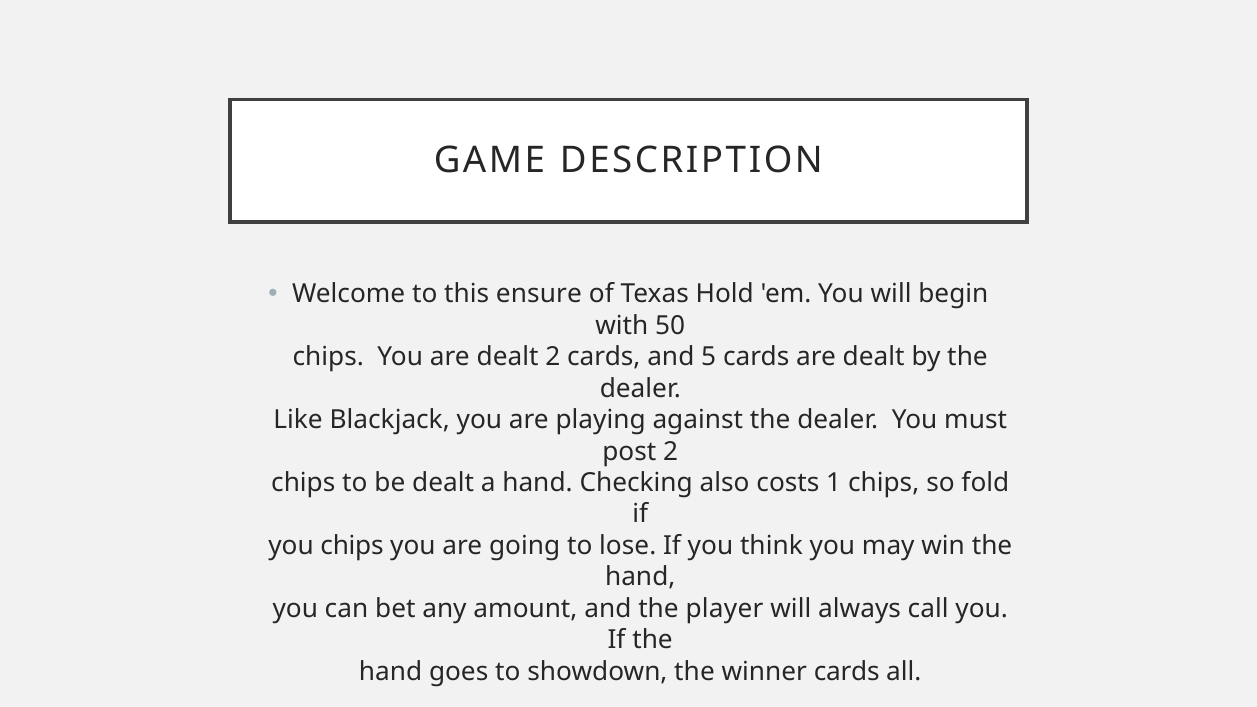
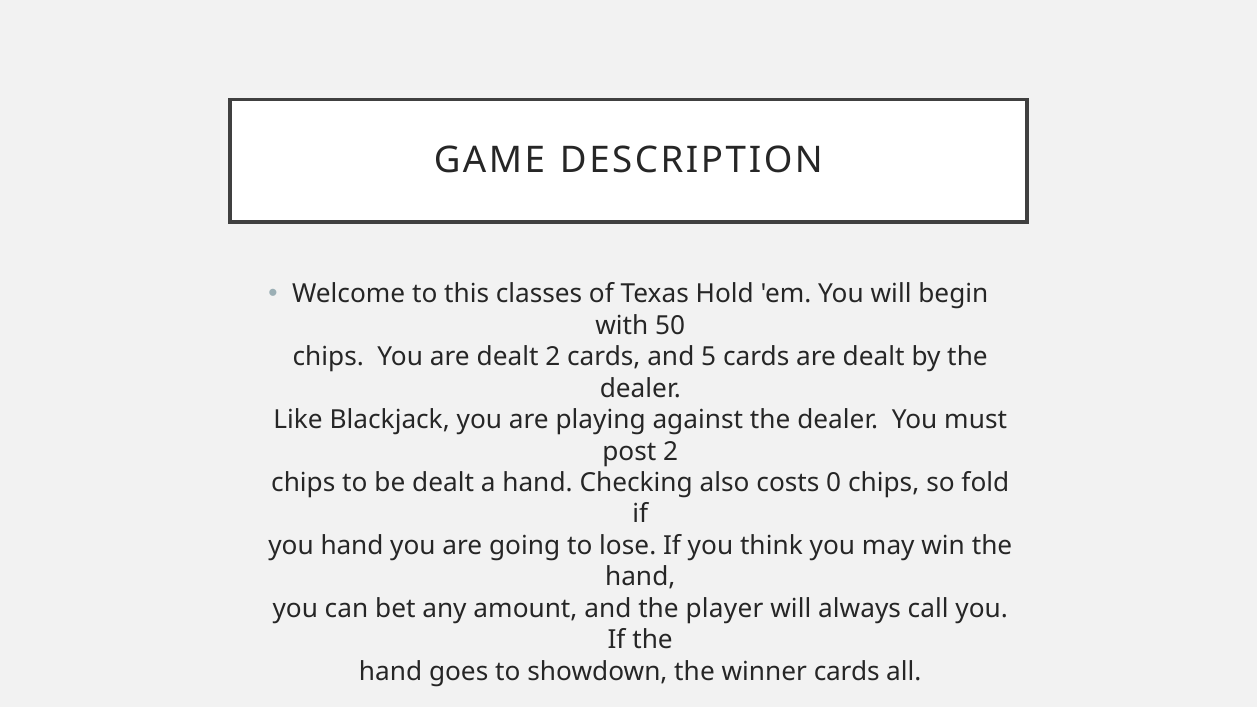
ensure: ensure -> classes (539, 294)
1: 1 -> 0 (834, 483)
you chips: chips -> hand (352, 546)
